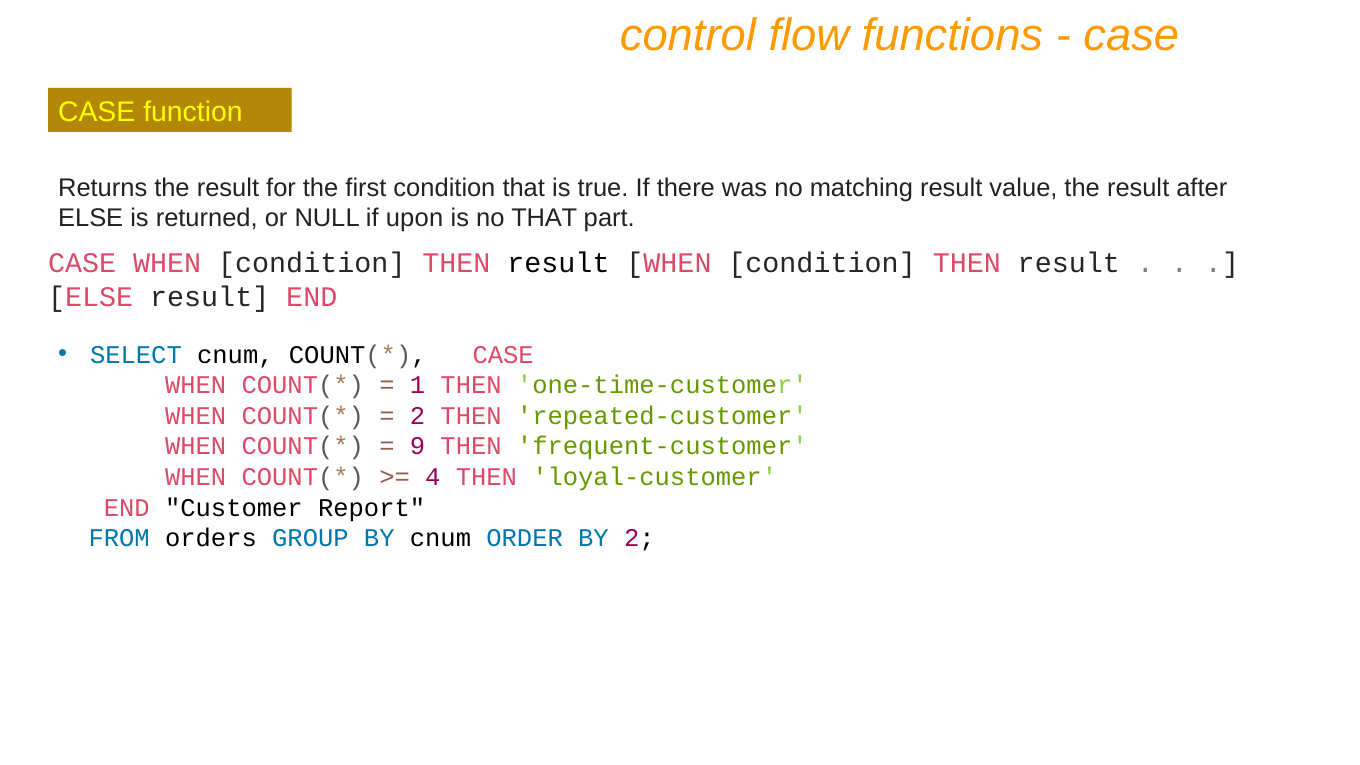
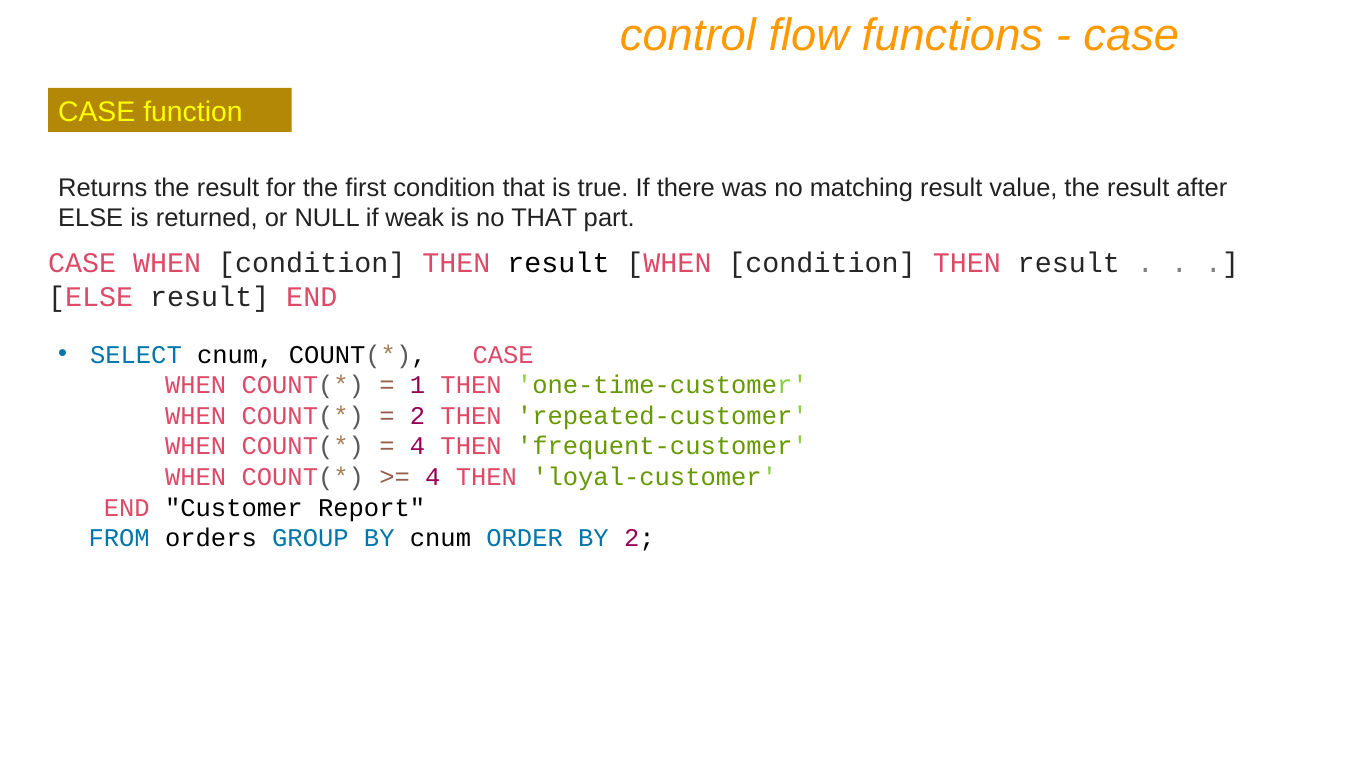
upon: upon -> weak (415, 218)
9: 9 -> 4 (418, 446)
